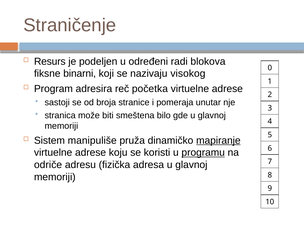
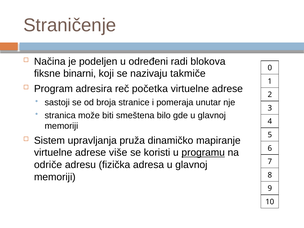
Resurs: Resurs -> Načina (50, 61)
visokog: visokog -> takmiče (188, 74)
manipuliše: manipuliše -> upravljanja (92, 140)
mapiranje underline: present -> none (218, 140)
koju: koju -> više (118, 153)
